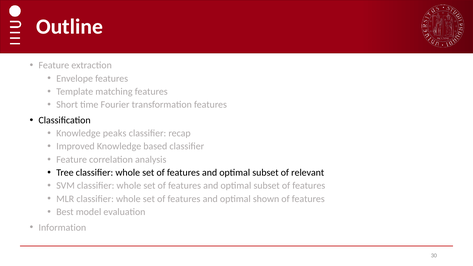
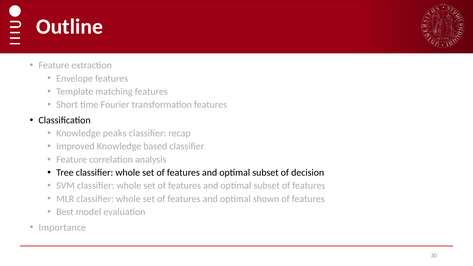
relevant: relevant -> decision (308, 173)
Information: Information -> Importance (62, 228)
